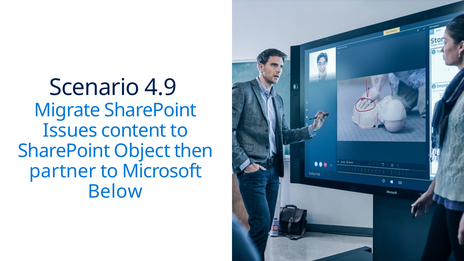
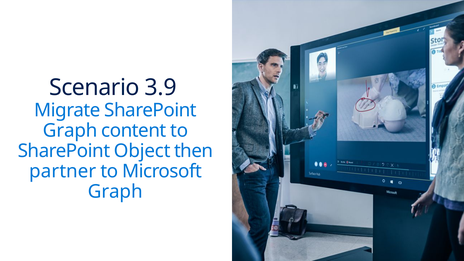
4.9: 4.9 -> 3.9 (161, 87)
Issues: Issues -> Graph (70, 131)
Below: Below -> Graph (115, 192)
